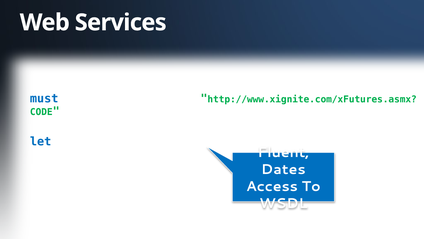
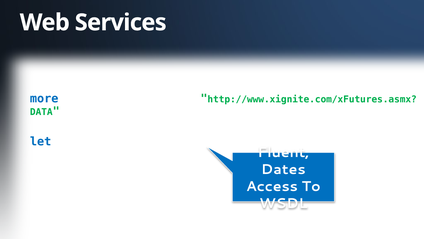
must: must -> more (44, 98)
CODE: CODE -> DATA (41, 112)
